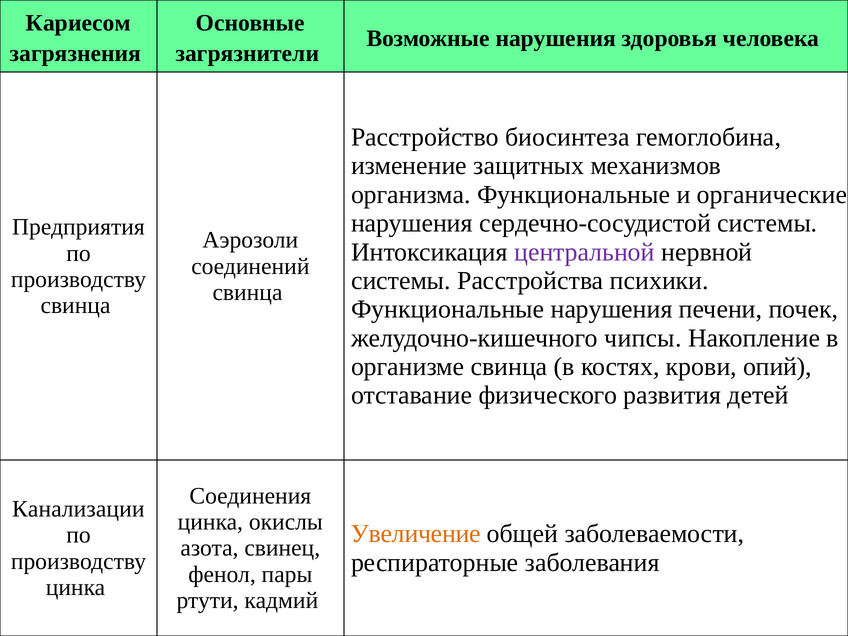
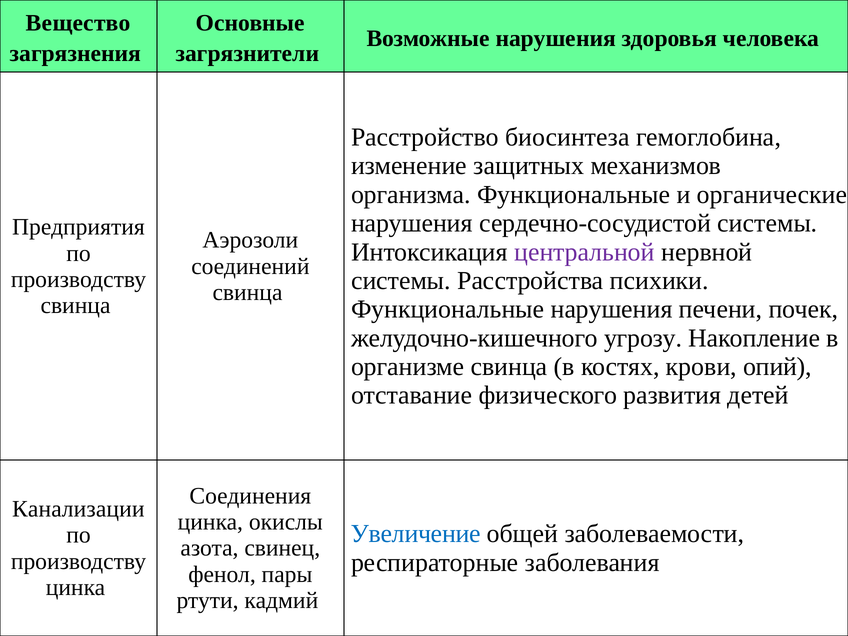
Кариесом: Кариесом -> Вещество (78, 23)
чипсы: чипсы -> угрозу (643, 338)
Увеличение colour: orange -> blue (416, 534)
